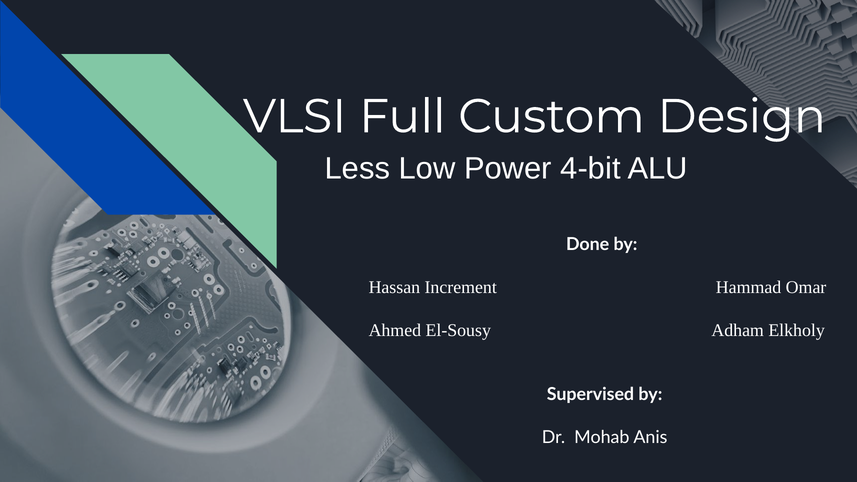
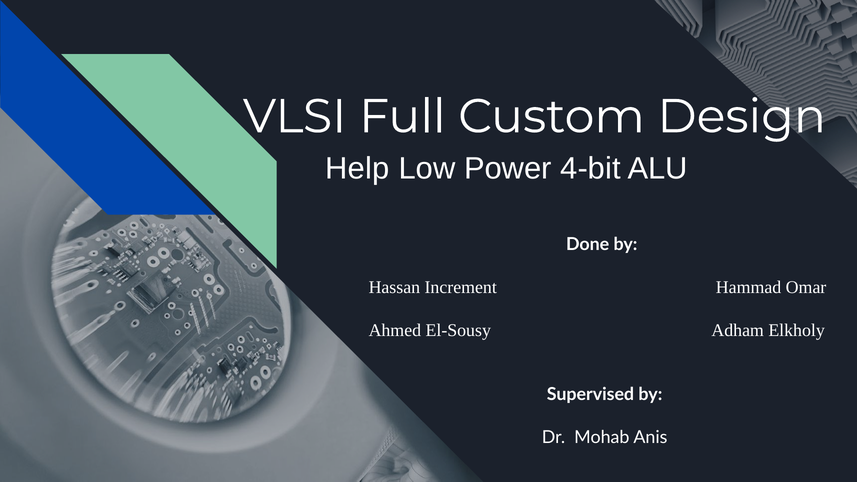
Less: Less -> Help (357, 168)
